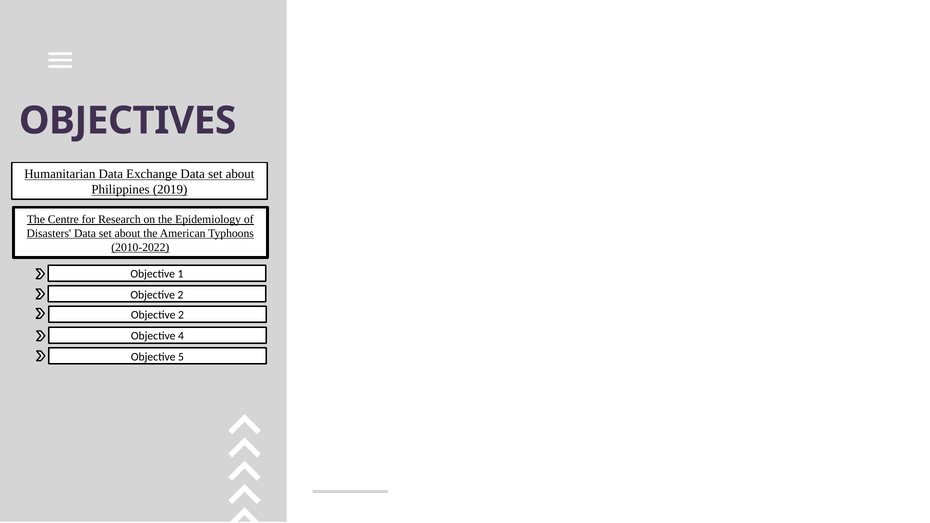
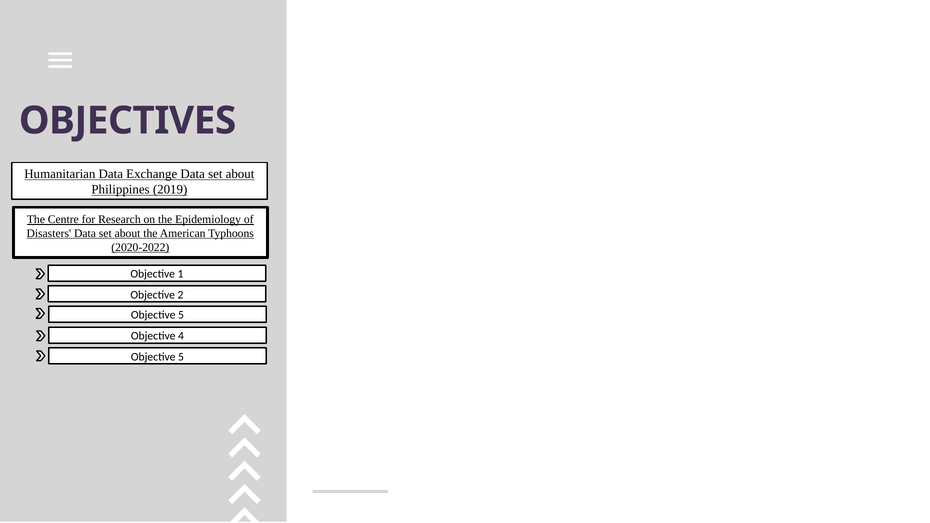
2010-2022: 2010-2022 -> 2020-2022 (140, 247)
2: 2 -> 5 (181, 315)
